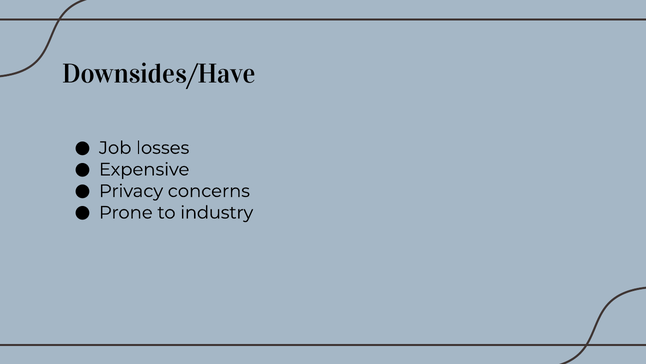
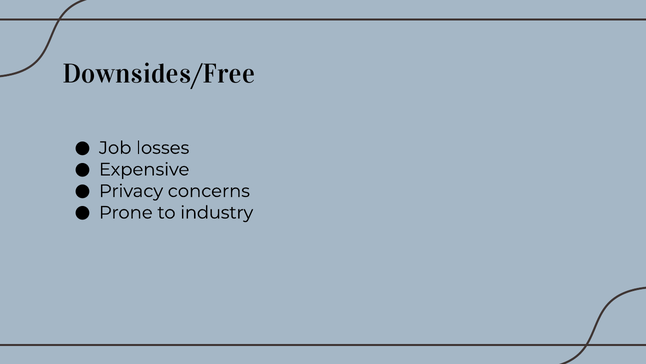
Downsides/Have: Downsides/Have -> Downsides/Free (159, 74)
